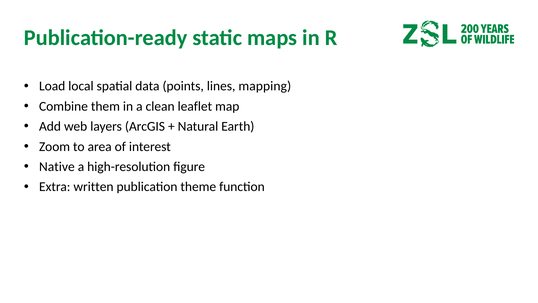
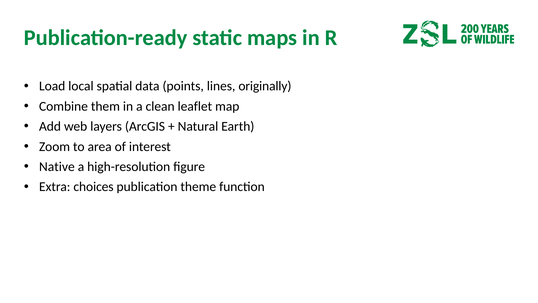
mapping: mapping -> originally (265, 86)
written: written -> choices (94, 187)
